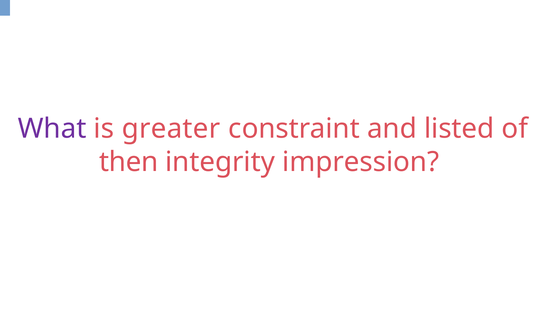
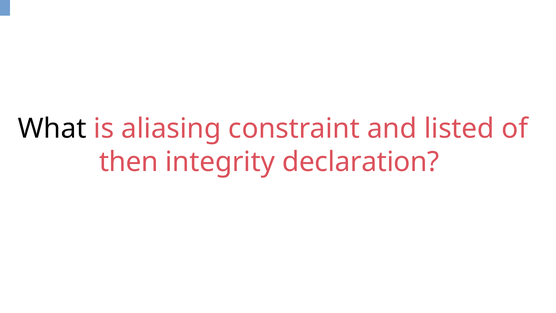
What colour: purple -> black (52, 128)
greater: greater -> aliasing (171, 128)
impression: impression -> declaration (361, 162)
